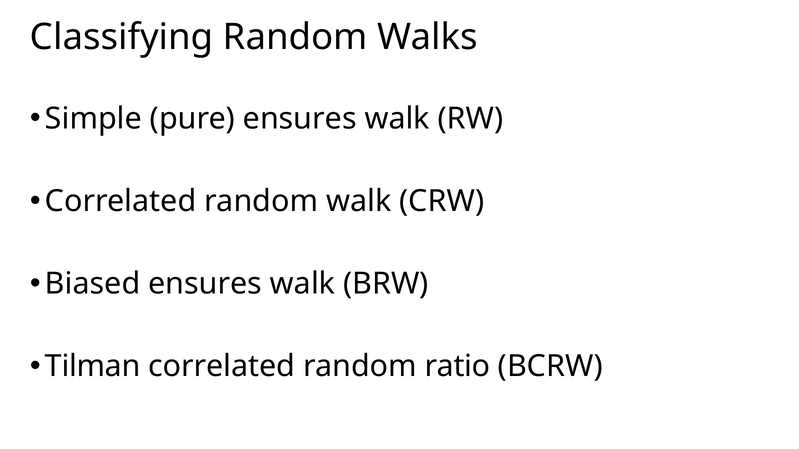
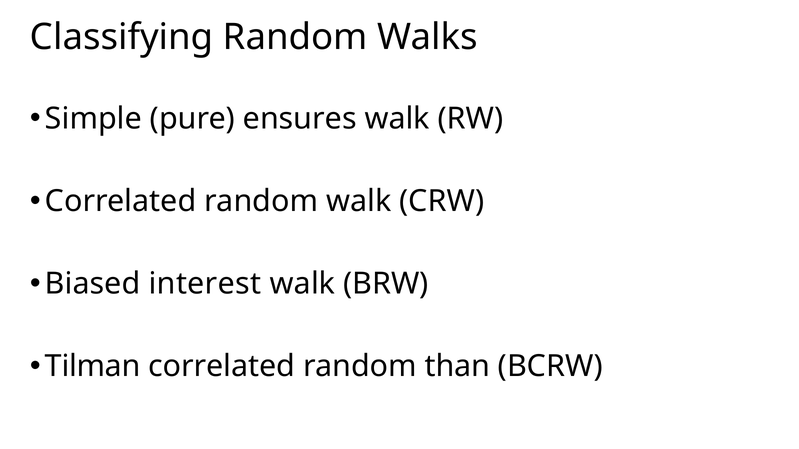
Biased ensures: ensures -> interest (205, 284)
ratio: ratio -> than (457, 367)
